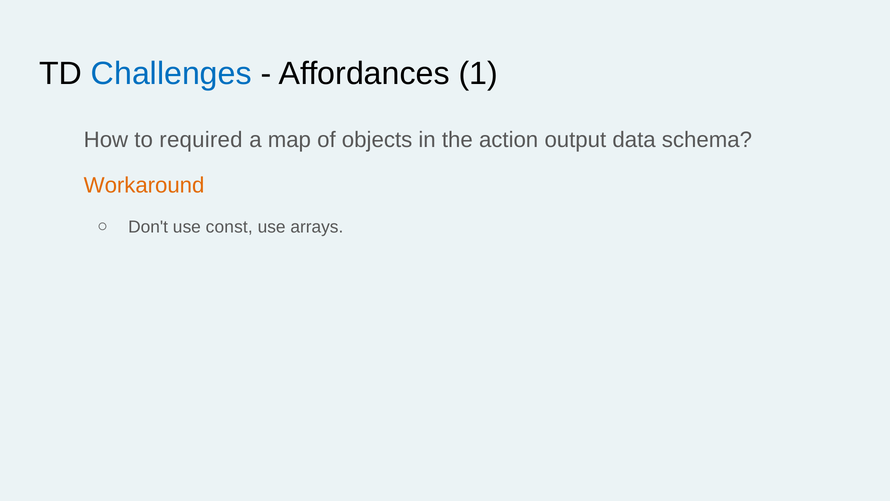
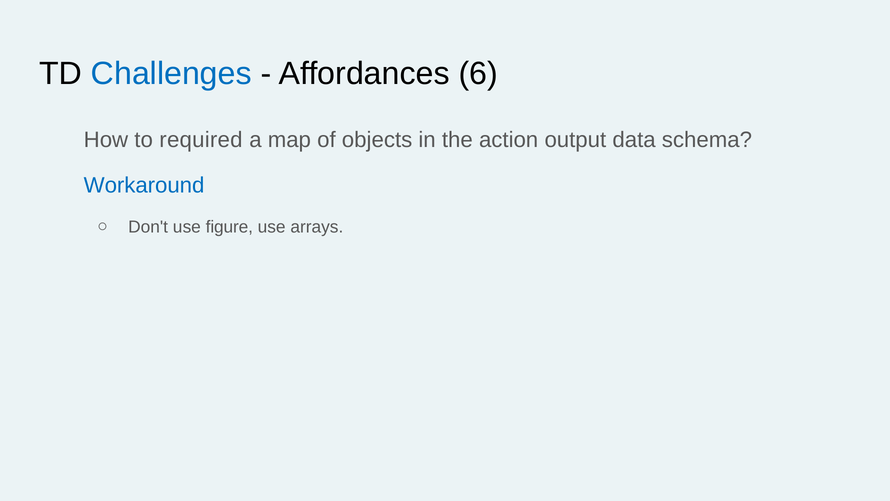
1: 1 -> 6 (478, 74)
Workaround colour: orange -> blue (144, 185)
const: const -> figure (229, 227)
